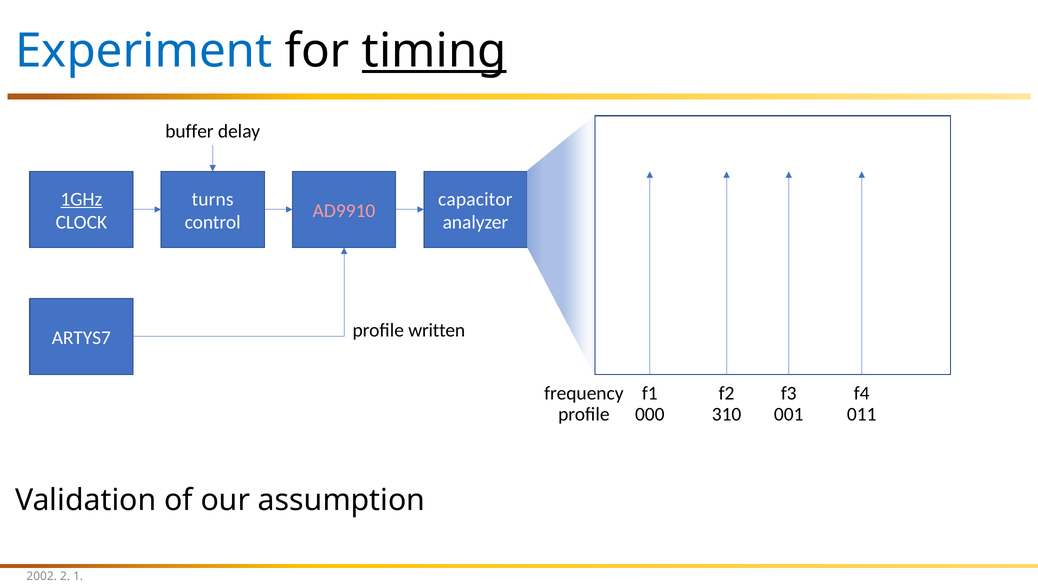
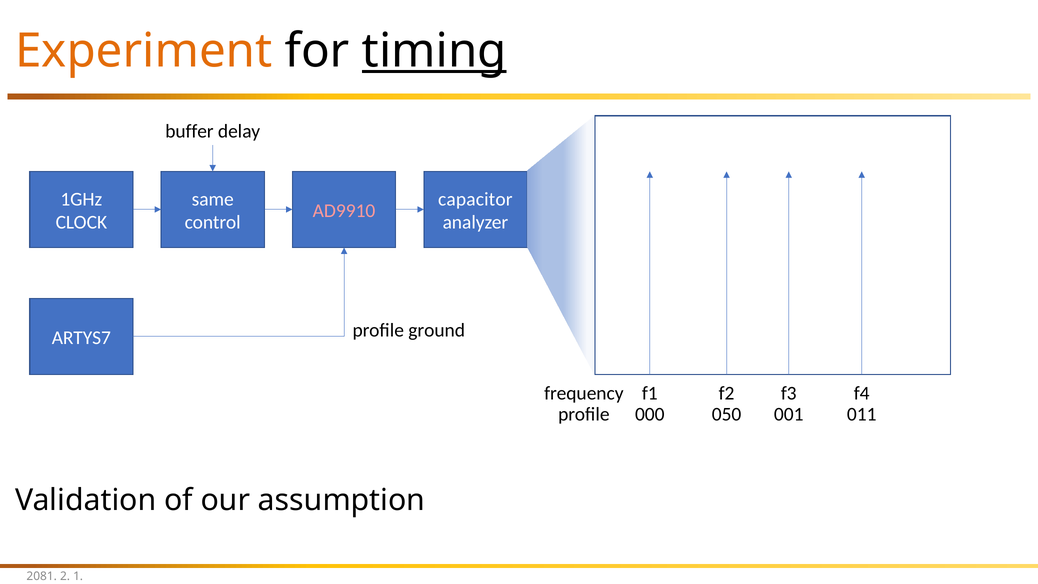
Experiment colour: blue -> orange (144, 51)
1GHz underline: present -> none (81, 199)
turns: turns -> same (213, 199)
written: written -> ground (437, 330)
310: 310 -> 050 (727, 414)
2002: 2002 -> 2081 (42, 576)
